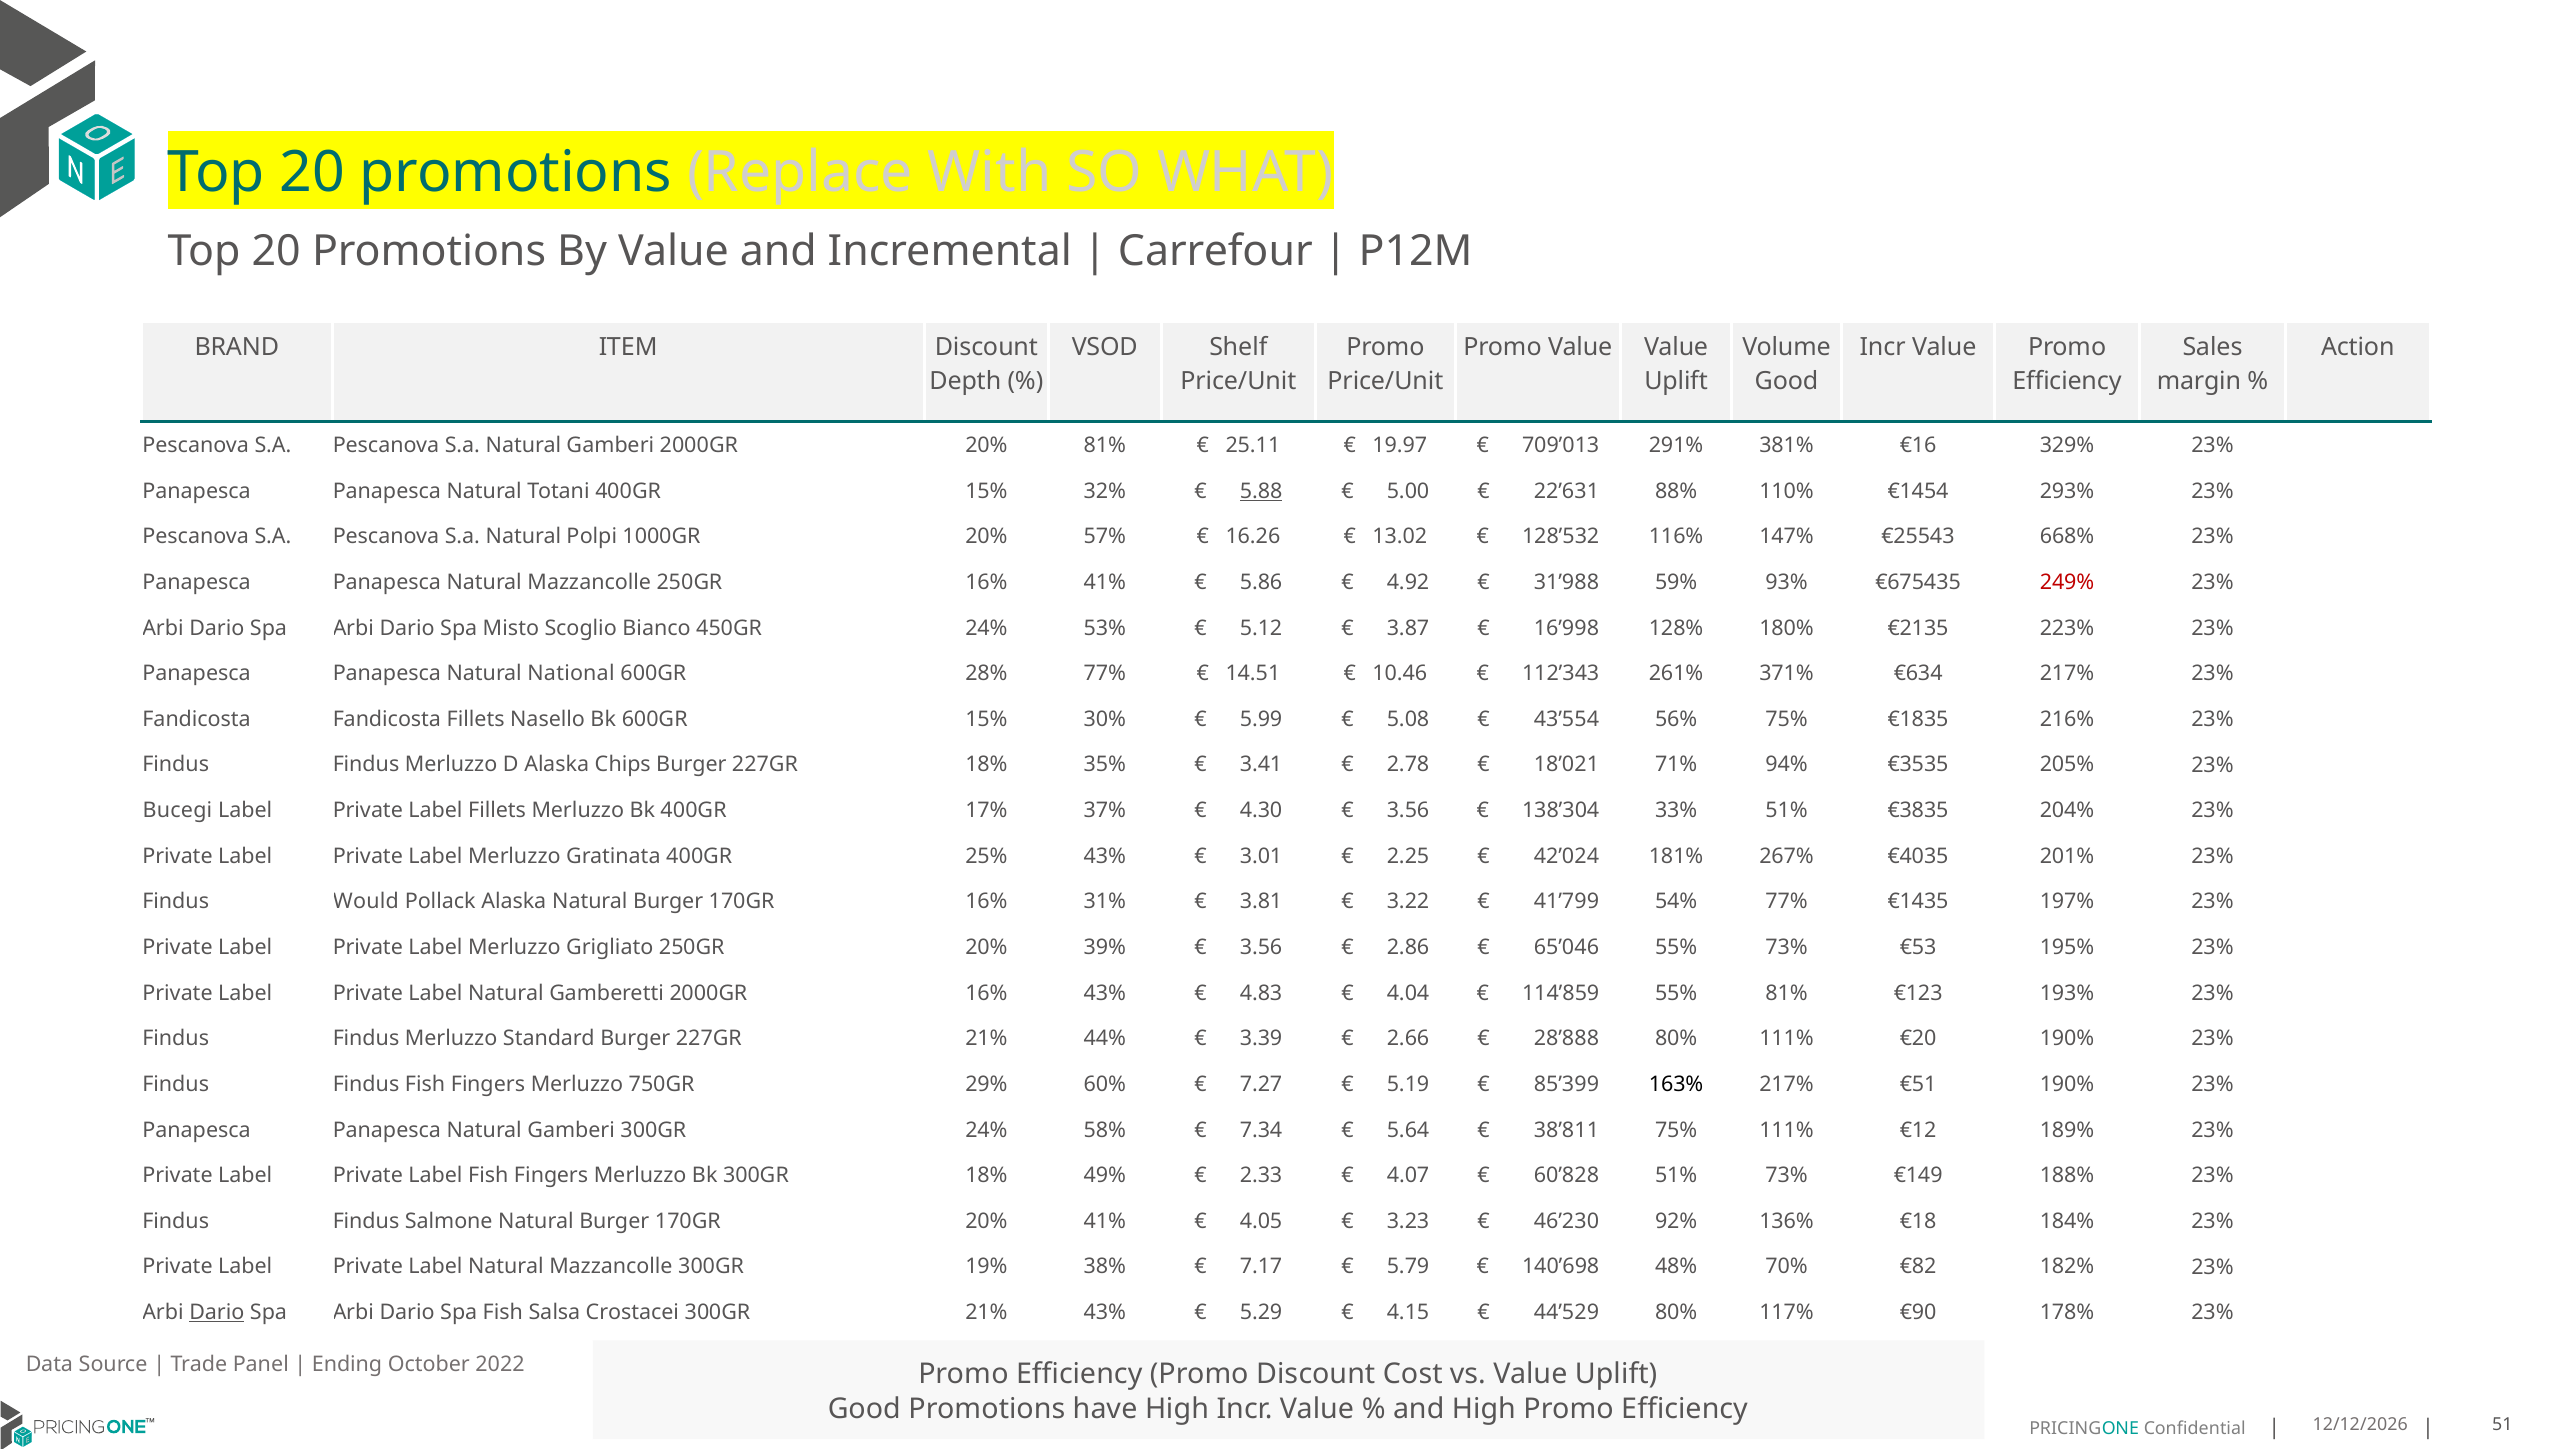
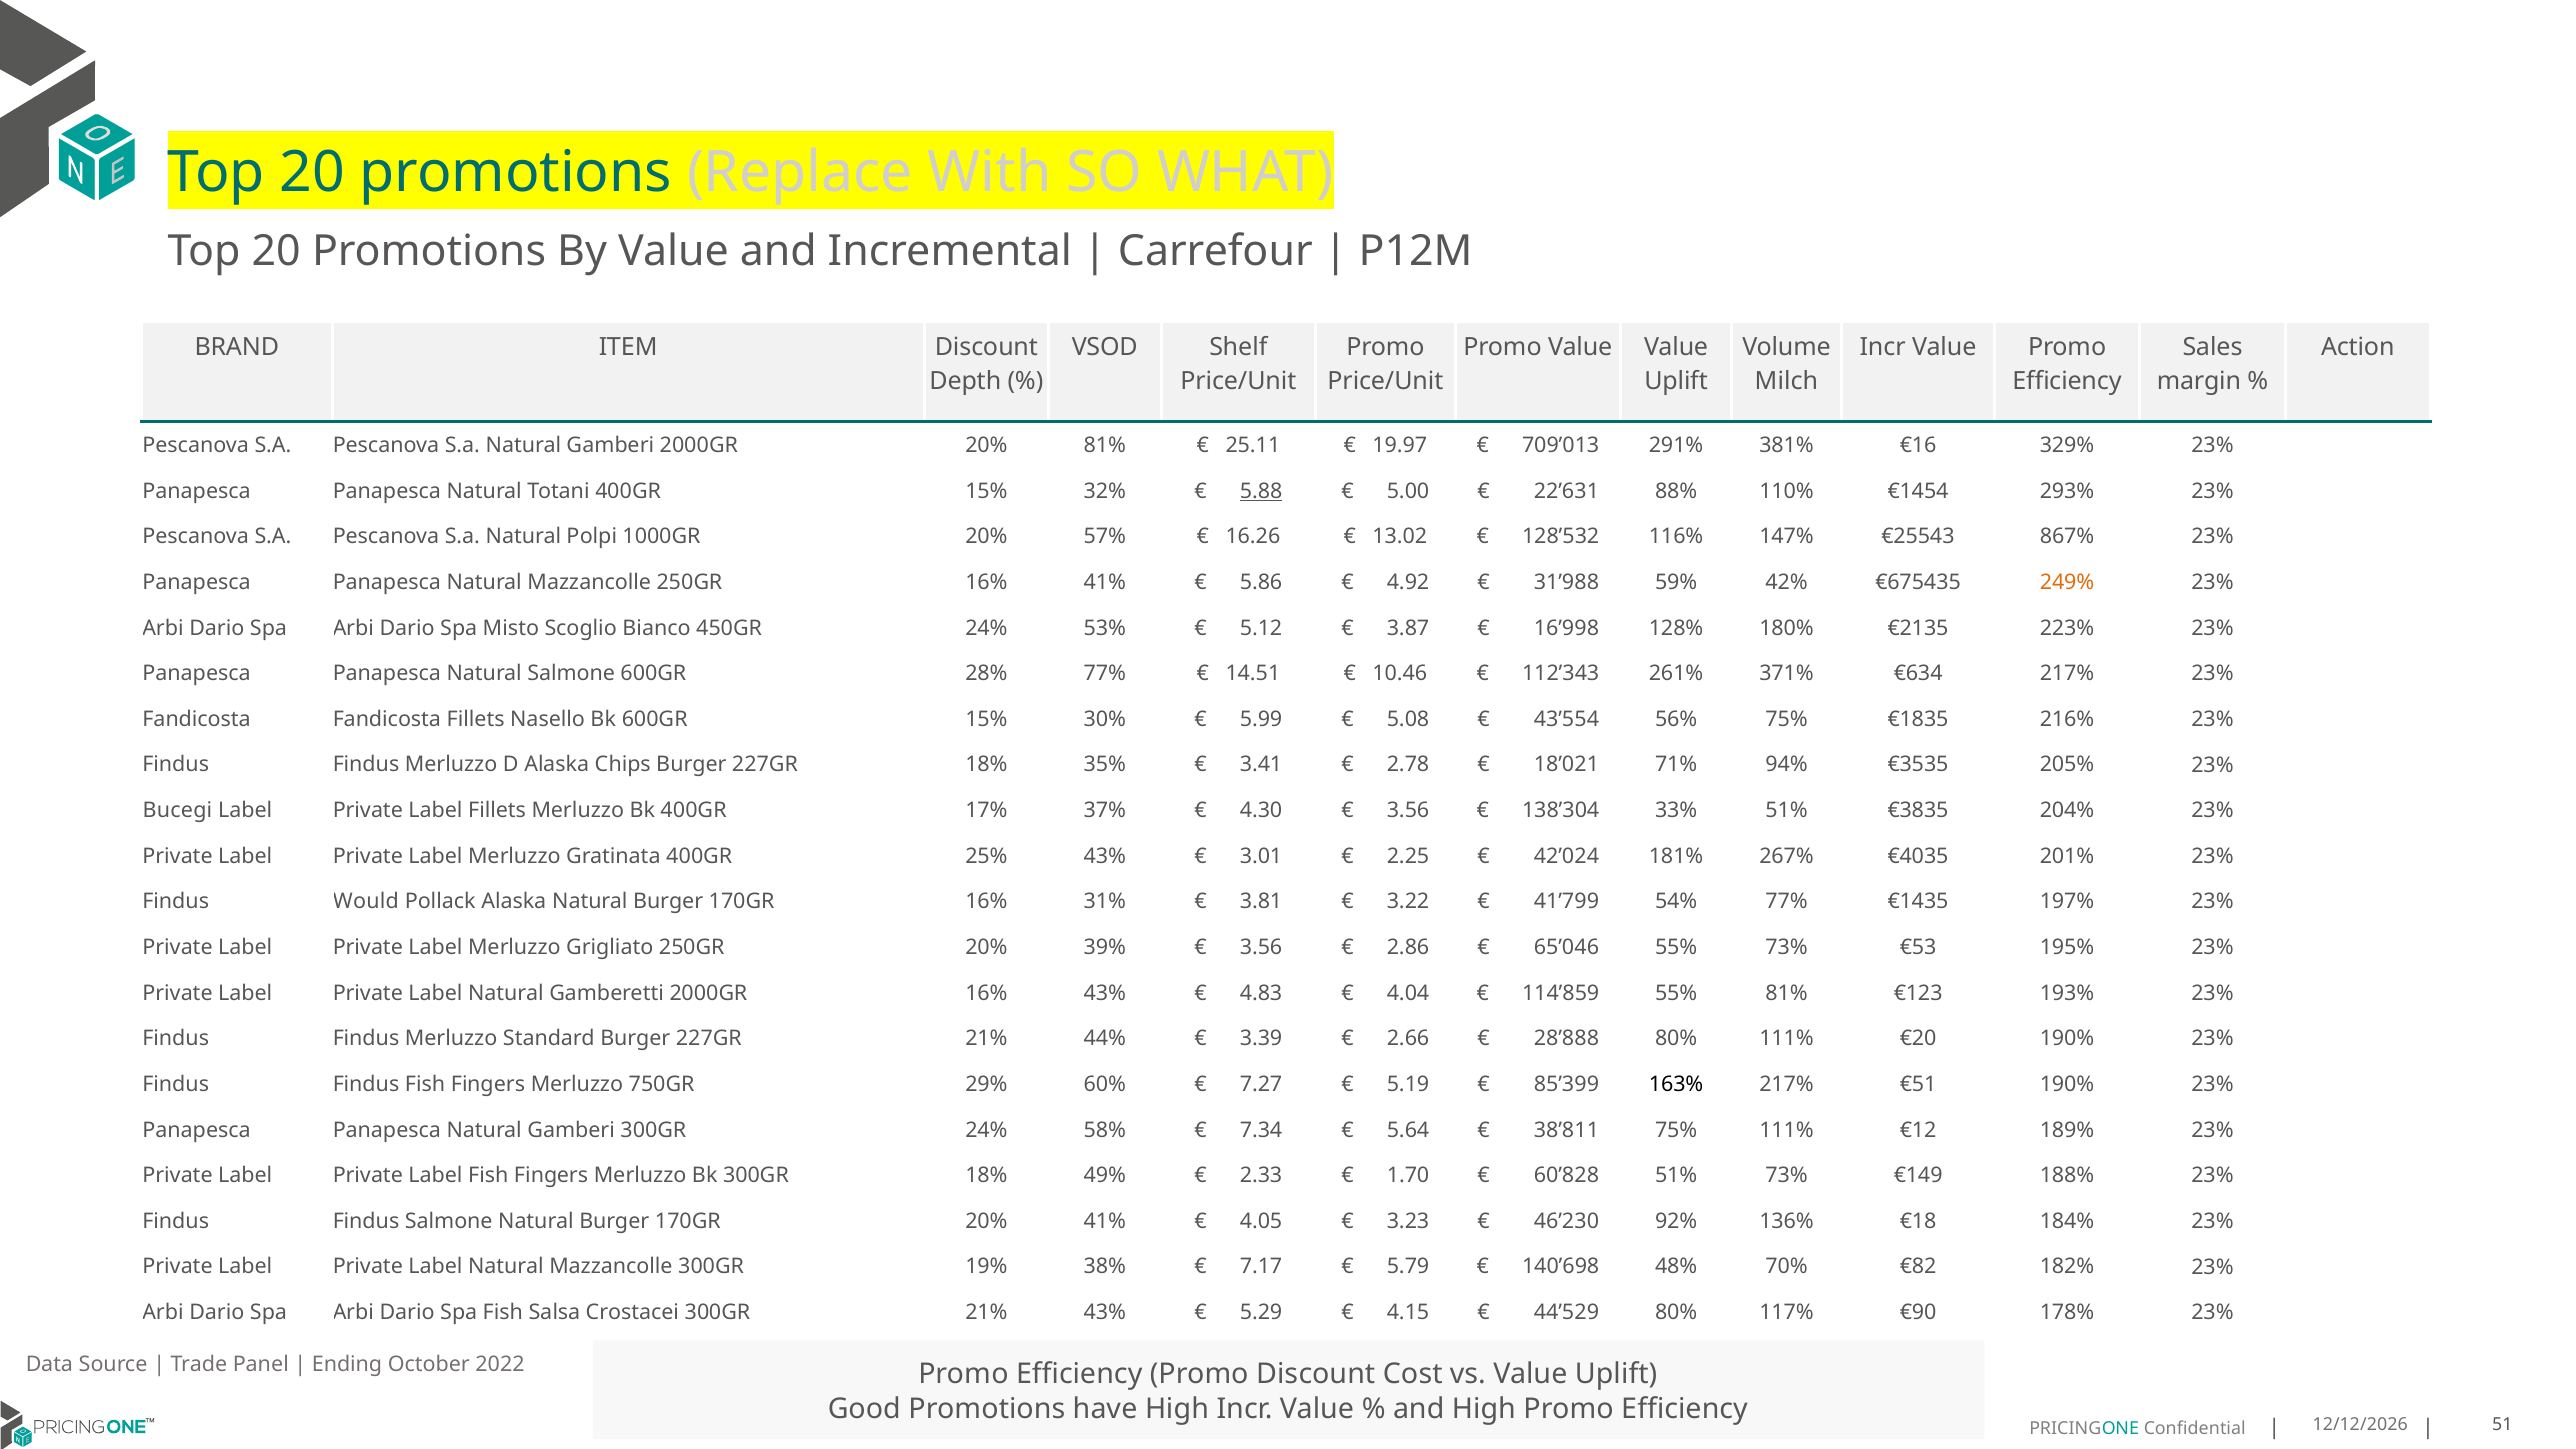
Good: Good -> Milch (1786, 381)
668%: 668% -> 867% (2067, 537)
93%: 93% -> 42% (1787, 582)
249% colour: red -> orange (2067, 582)
Natural National: National -> Salmone (571, 674)
4.07: 4.07 -> 1.70 (1408, 1176)
Dario underline: present -> none (217, 1313)
